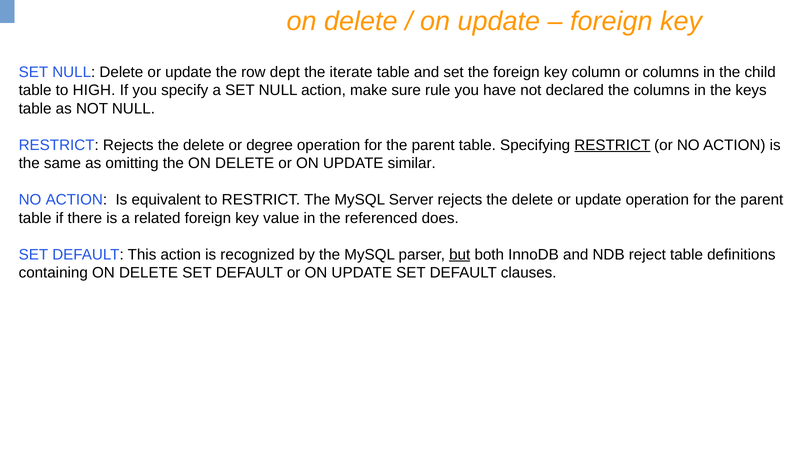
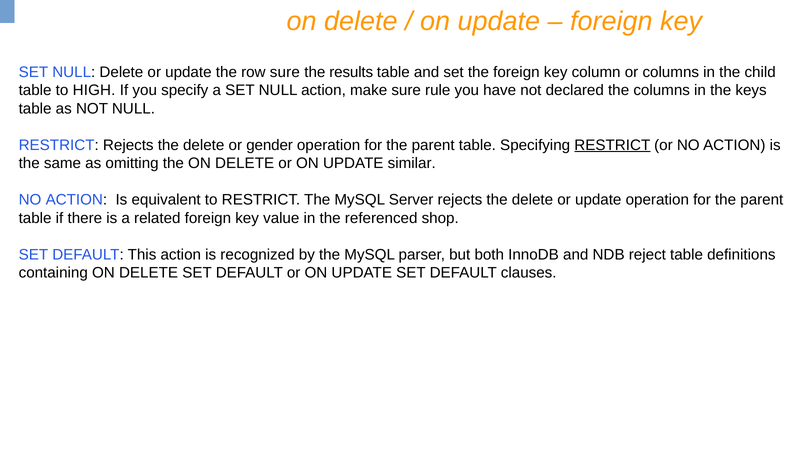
row dept: dept -> sure (285, 72)
iterate: iterate -> results (351, 72)
degree: degree -> gender (270, 145)
does: does -> shop (440, 218)
but underline: present -> none (460, 254)
